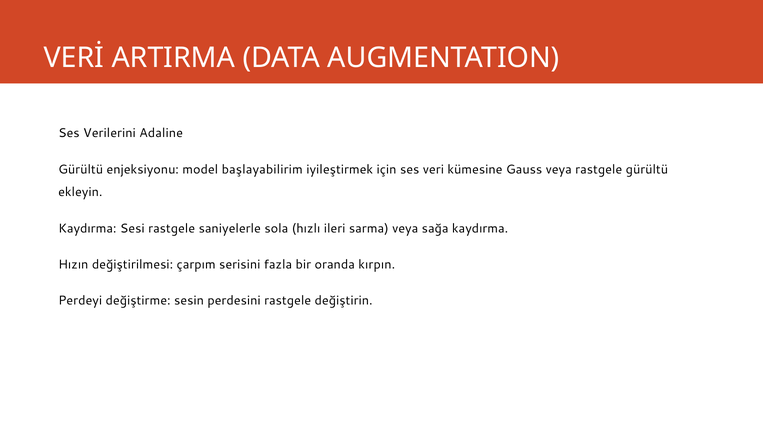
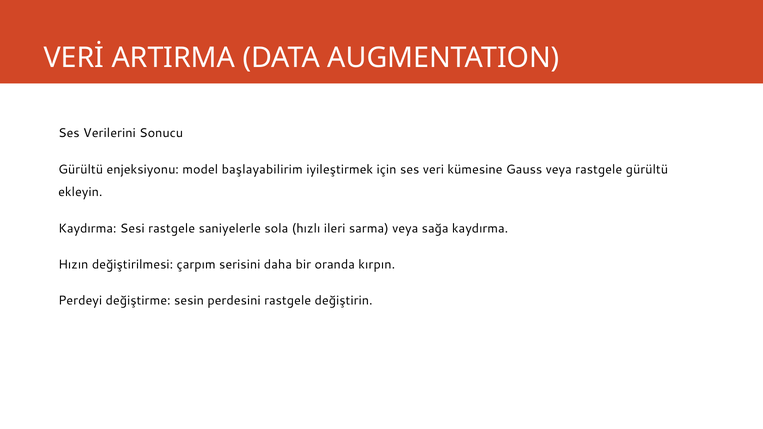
Adaline: Adaline -> Sonucu (161, 133)
fazla: fazla -> daha (278, 265)
